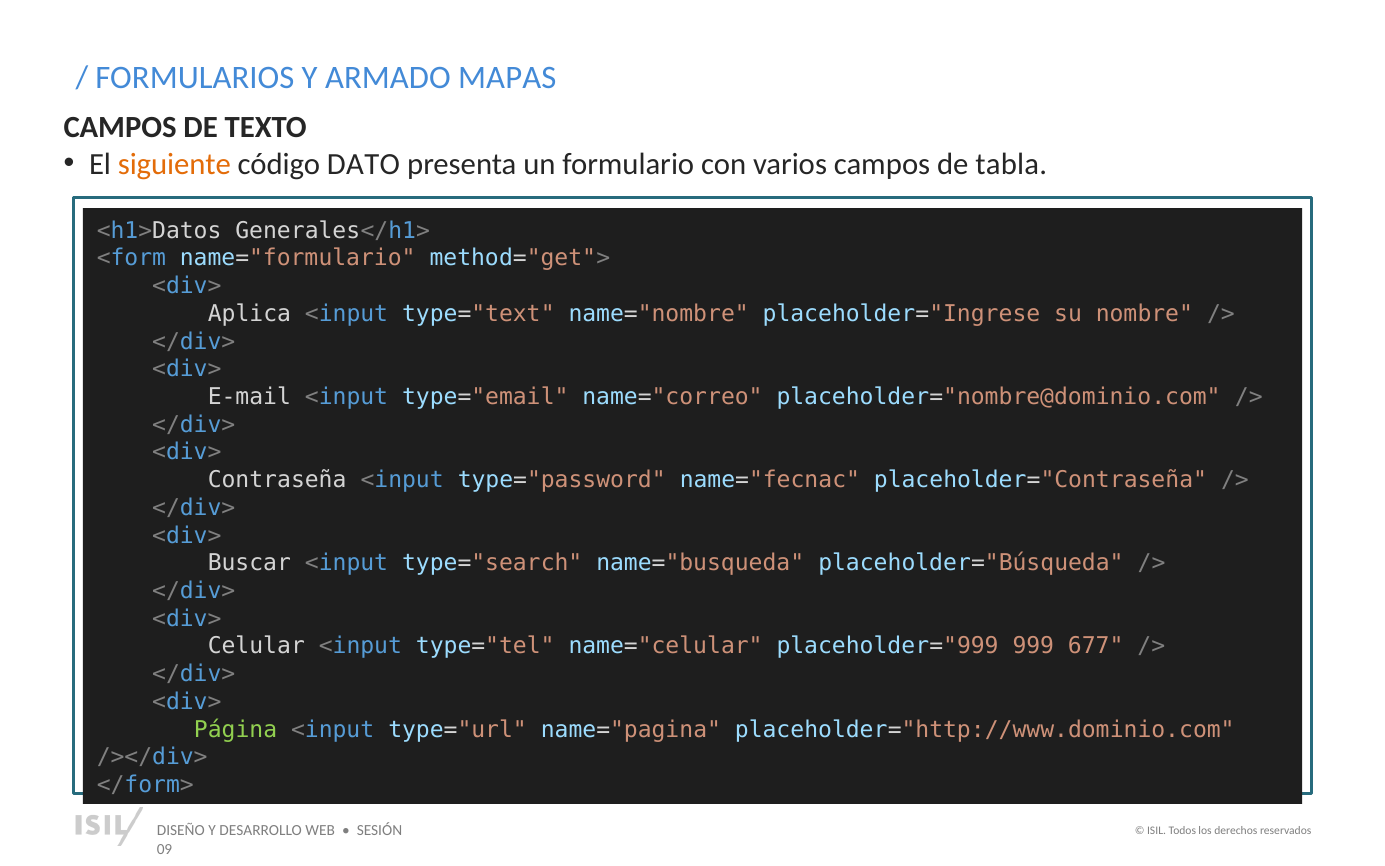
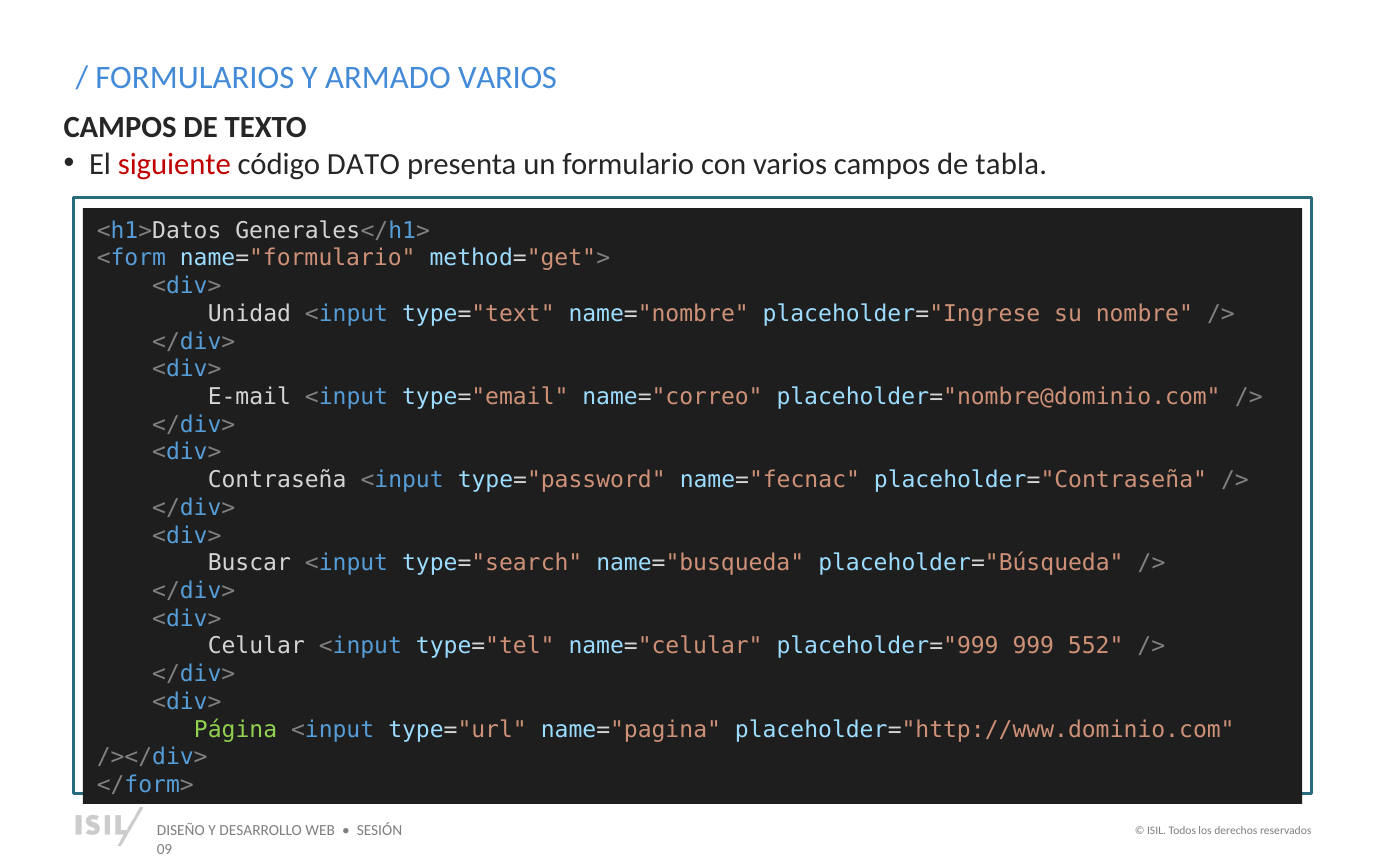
ARMADO MAPAS: MAPAS -> VARIOS (508, 77)
siguiente colour: orange -> red (174, 164)
Aplica: Aplica -> Unidad (249, 314)
677: 677 -> 552 (1096, 646)
